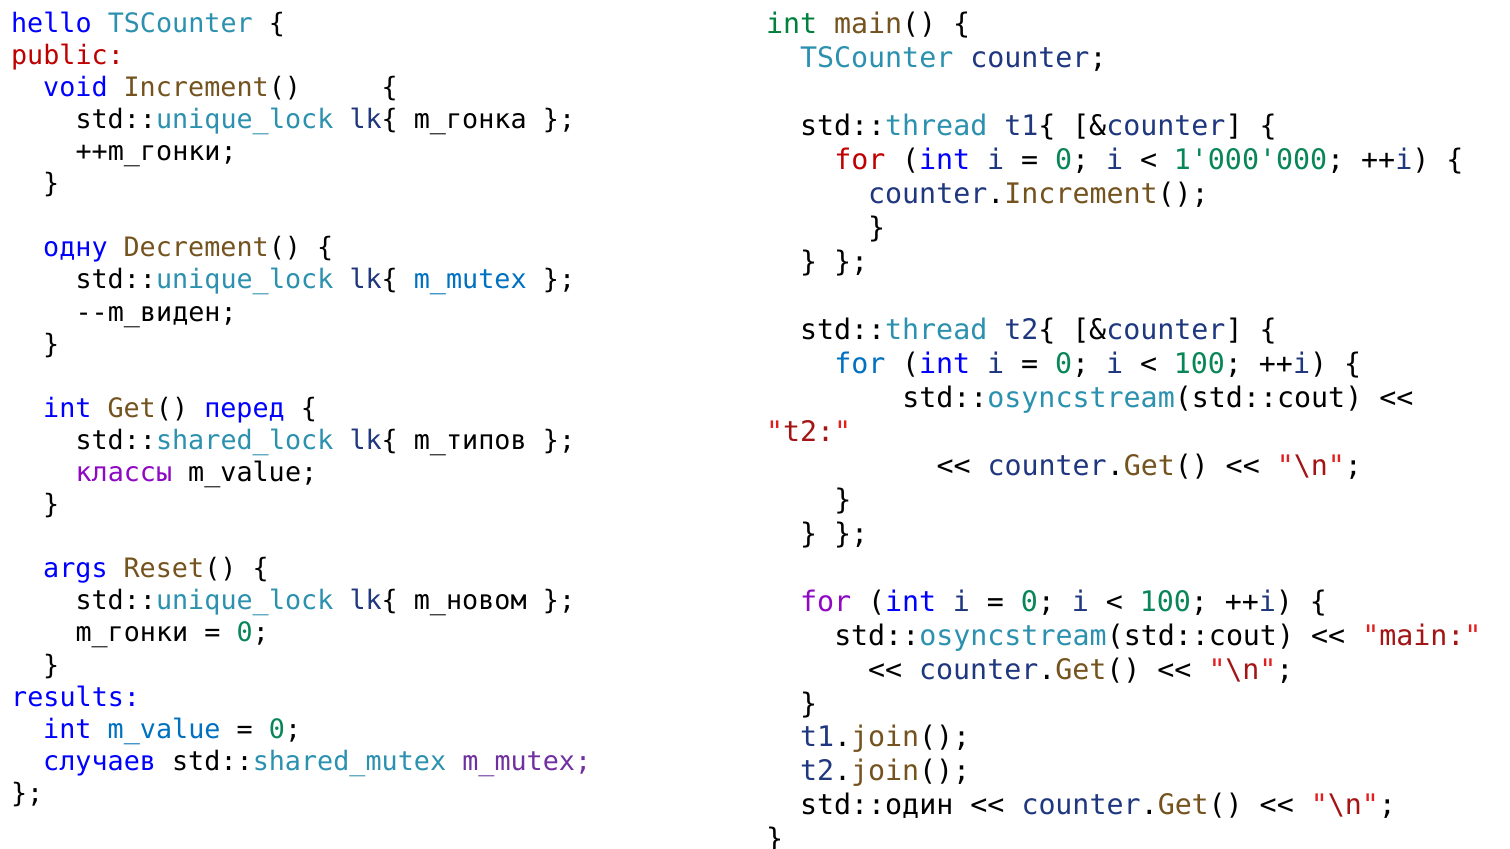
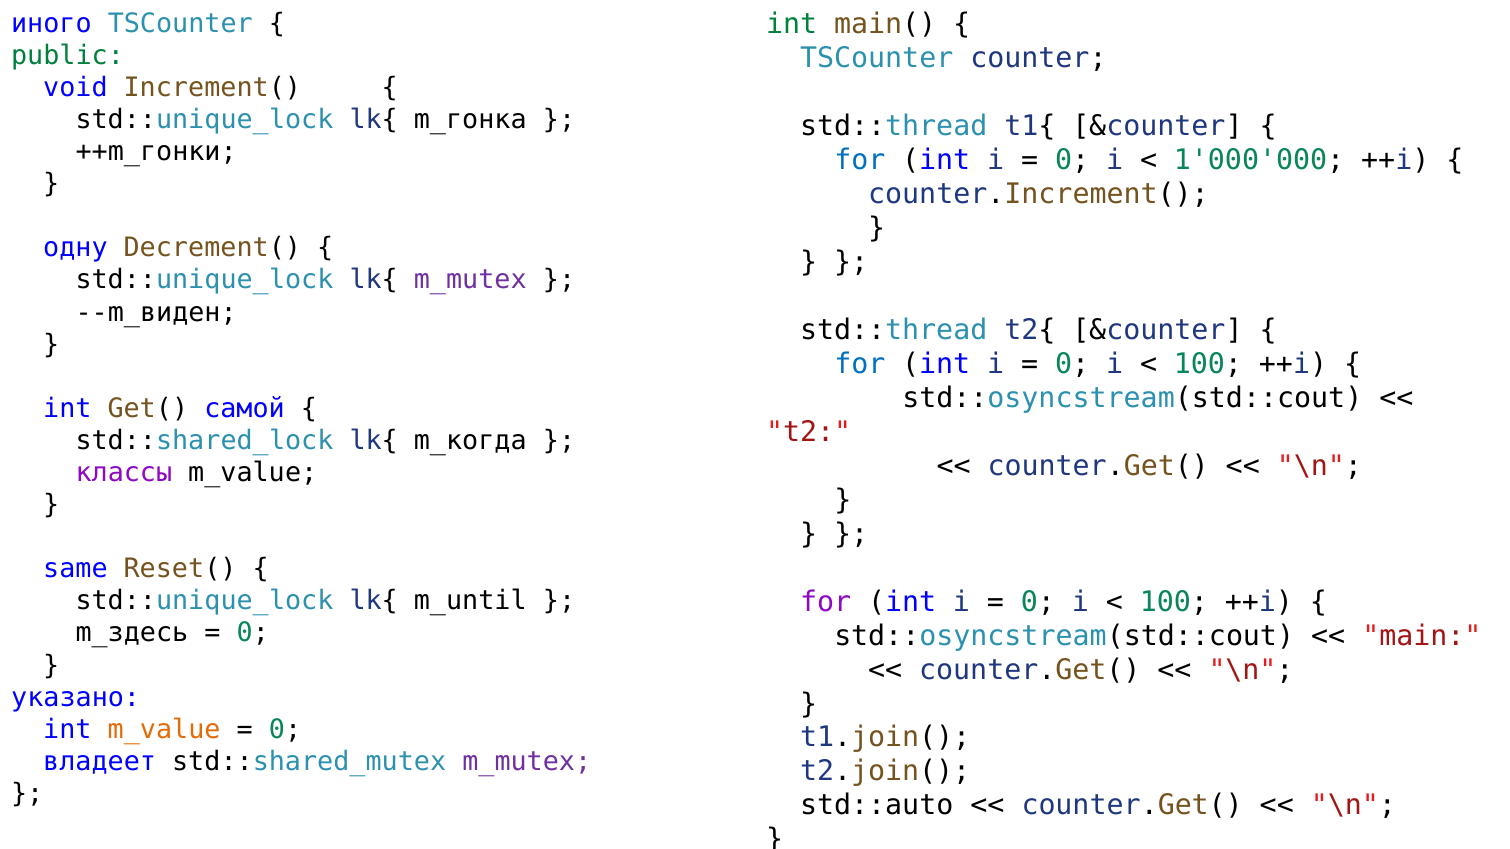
hello: hello -> иного (51, 23)
public colour: red -> green (68, 56)
for colour: red -> blue (860, 160)
m_mutex colour: blue -> purple (470, 280)
перед: перед -> самой (245, 409)
m_типов: m_типов -> m_когда (470, 441)
args: args -> same (75, 569)
m_новом: m_новом -> m_until (470, 601)
m_гонки: m_гонки -> m_здесь (132, 633)
results: results -> указано (76, 698)
m_value colour: blue -> orange (164, 730)
случаев: случаев -> владеет (100, 762)
std::один: std::один -> std::auto (877, 806)
